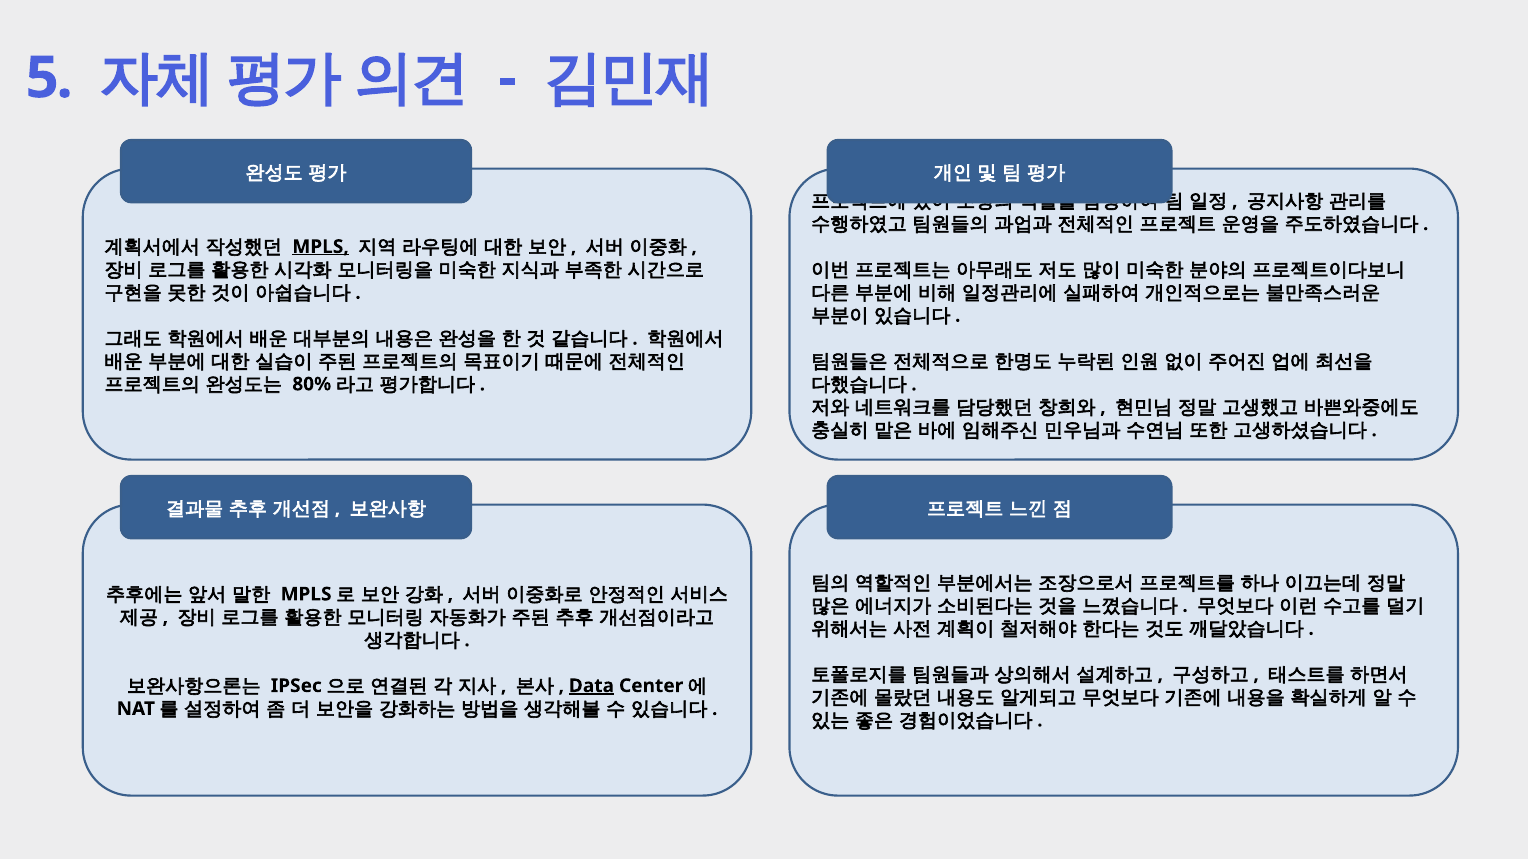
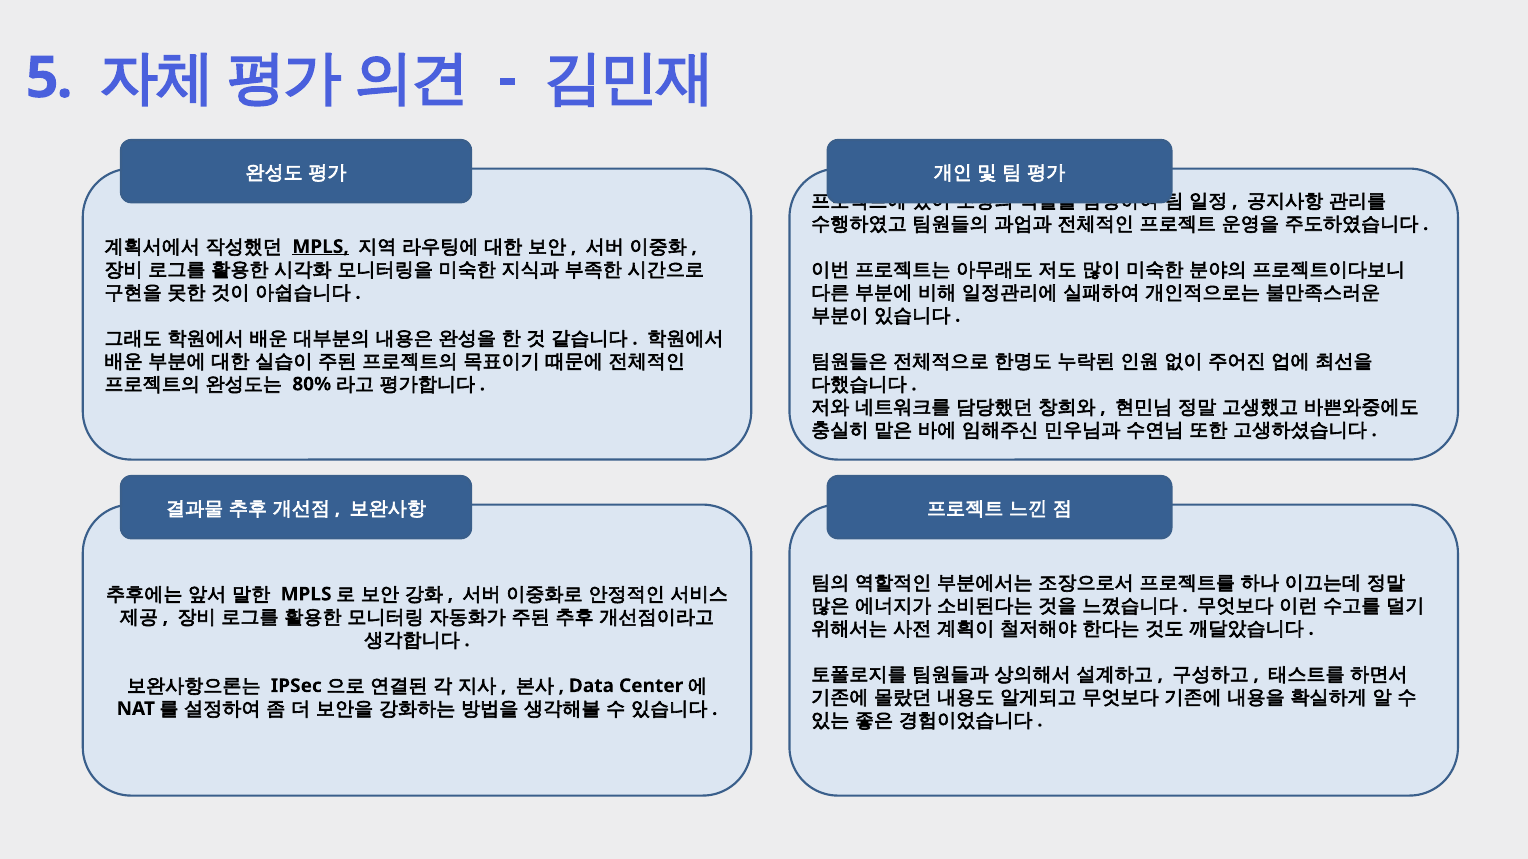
Data underline: present -> none (591, 686)
